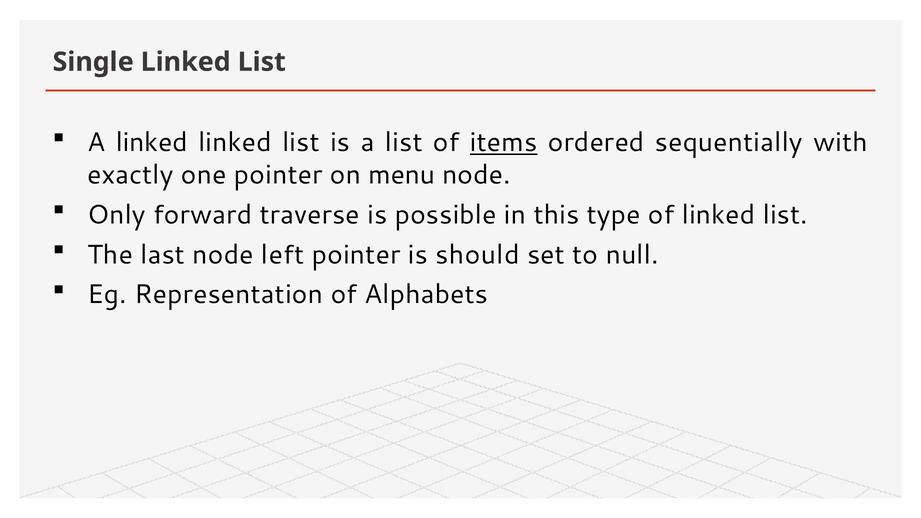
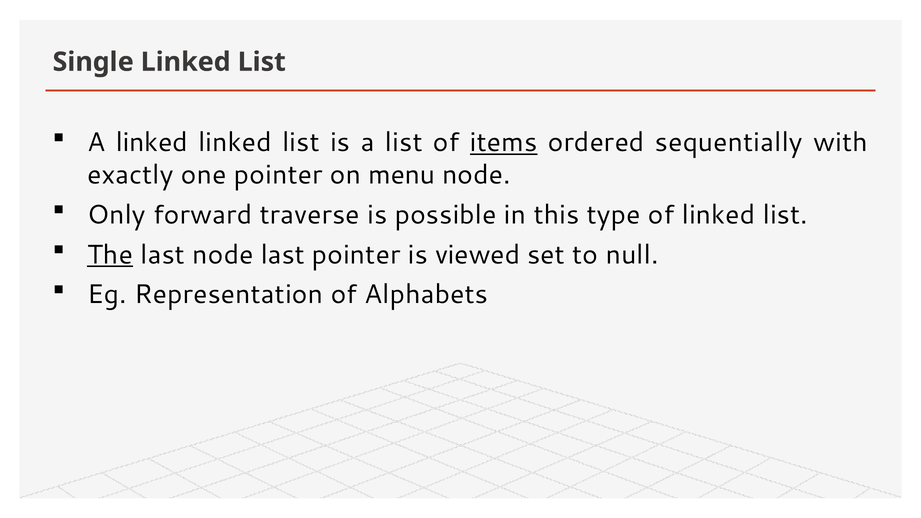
The underline: none -> present (110, 255)
node left: left -> last (283, 255)
should: should -> viewed (478, 255)
